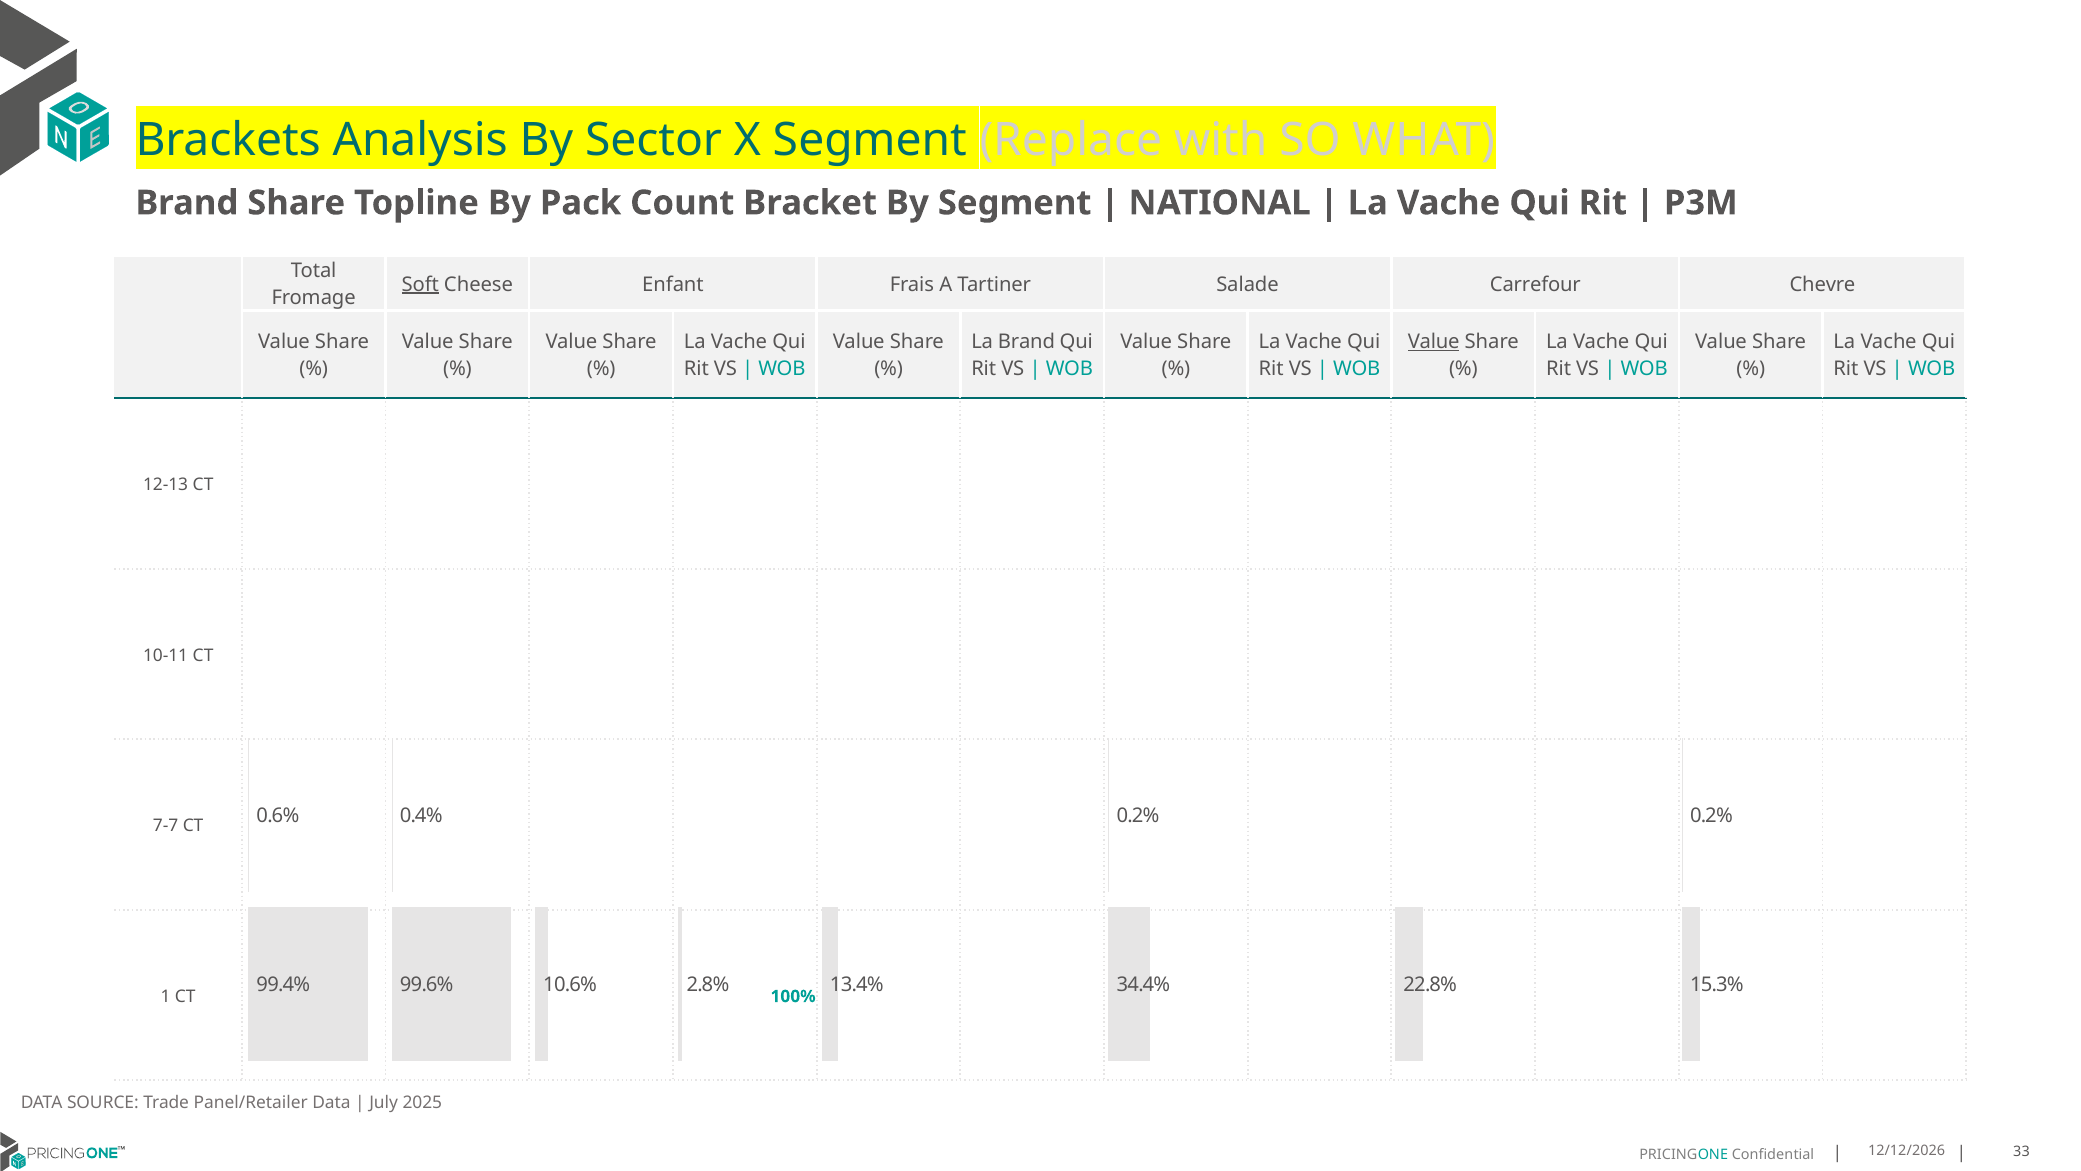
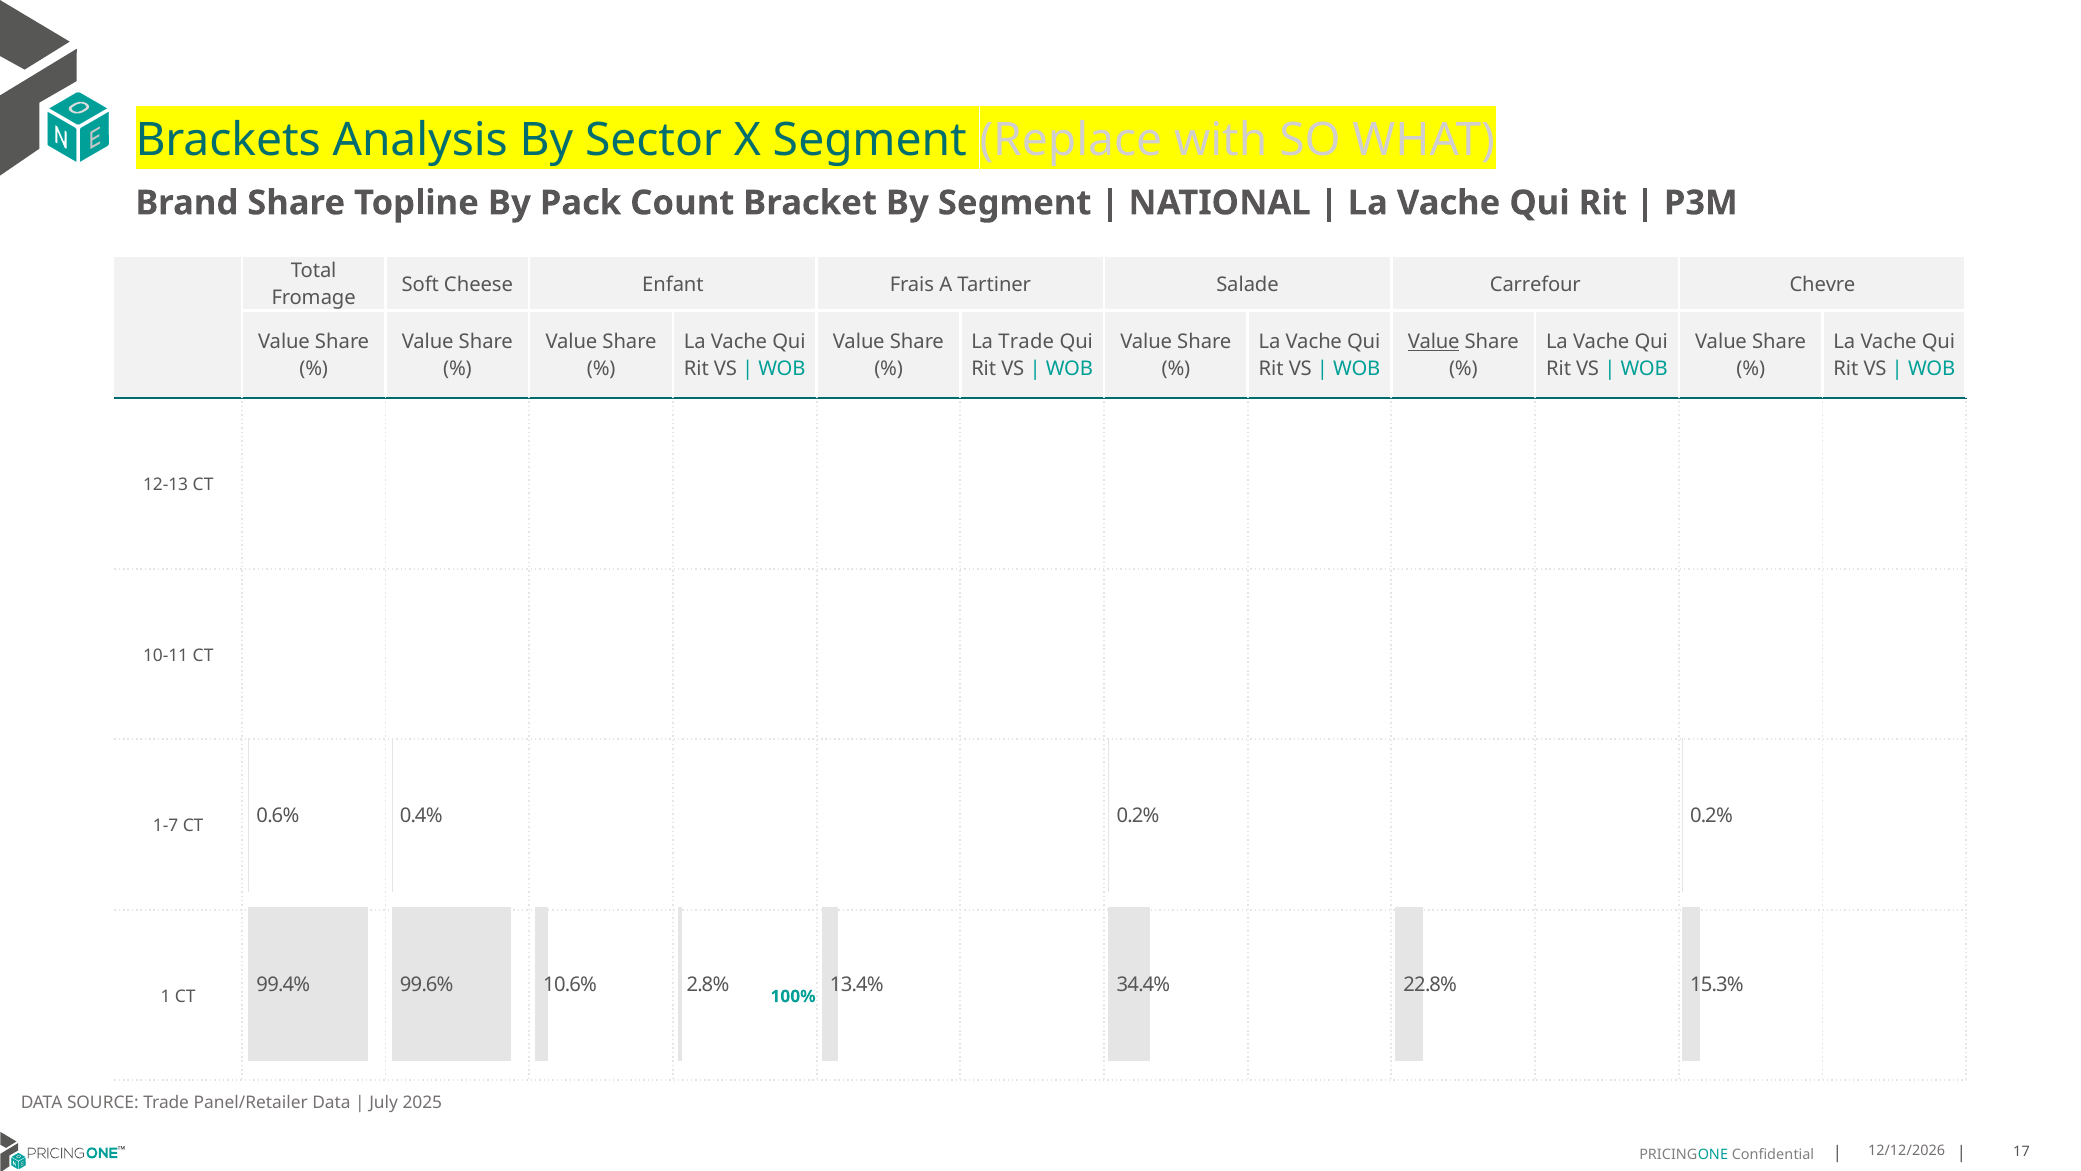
Soft underline: present -> none (420, 284)
La Brand: Brand -> Trade (1026, 342)
7-7: 7-7 -> 1-7 (166, 826)
33: 33 -> 17 (2022, 1151)
